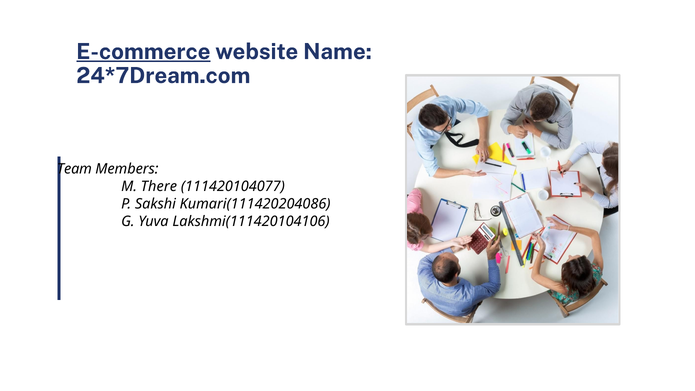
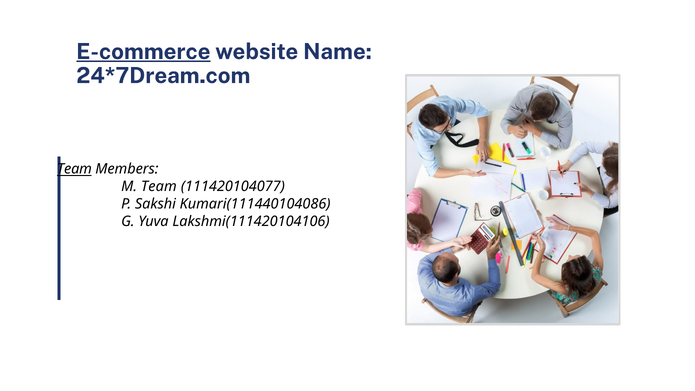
Team underline: none -> present (74, 169)
M There: There -> Team (159, 187)
Kumari(111420204086: Kumari(111420204086 -> Kumari(111440104086 (255, 204)
